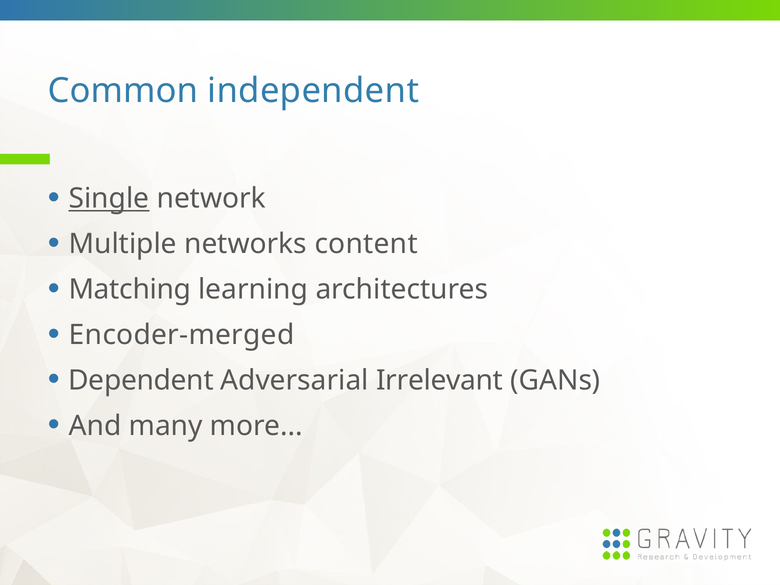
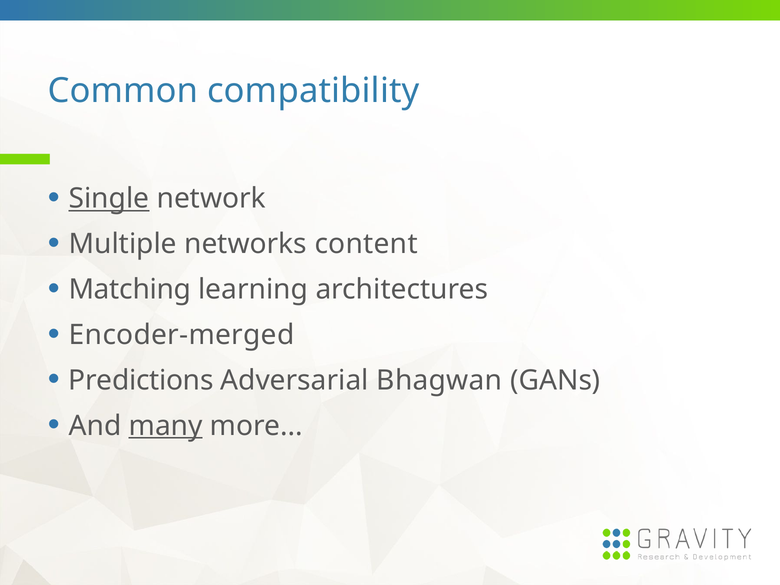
independent: independent -> compatibility (313, 91)
Dependent: Dependent -> Predictions (141, 380)
Irrelevant: Irrelevant -> Bhagwan (439, 380)
many underline: none -> present (166, 426)
